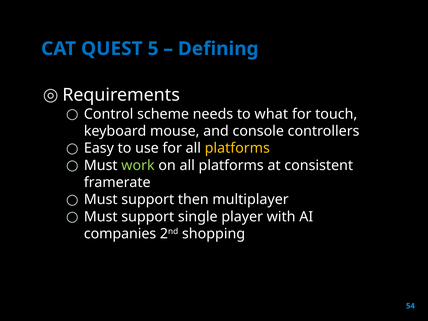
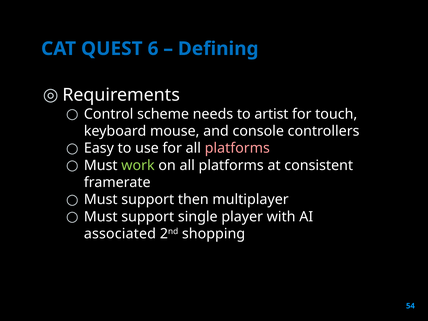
5: 5 -> 6 (153, 49)
what: what -> artist (271, 114)
platforms colour: yellow -> pink (237, 148)
companies: companies -> associated (120, 234)
